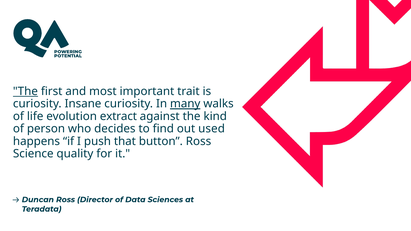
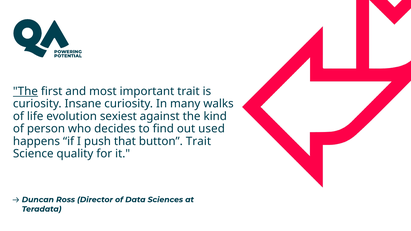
many underline: present -> none (185, 104)
extract: extract -> sexiest (118, 116)
button Ross: Ross -> Trait (199, 141)
